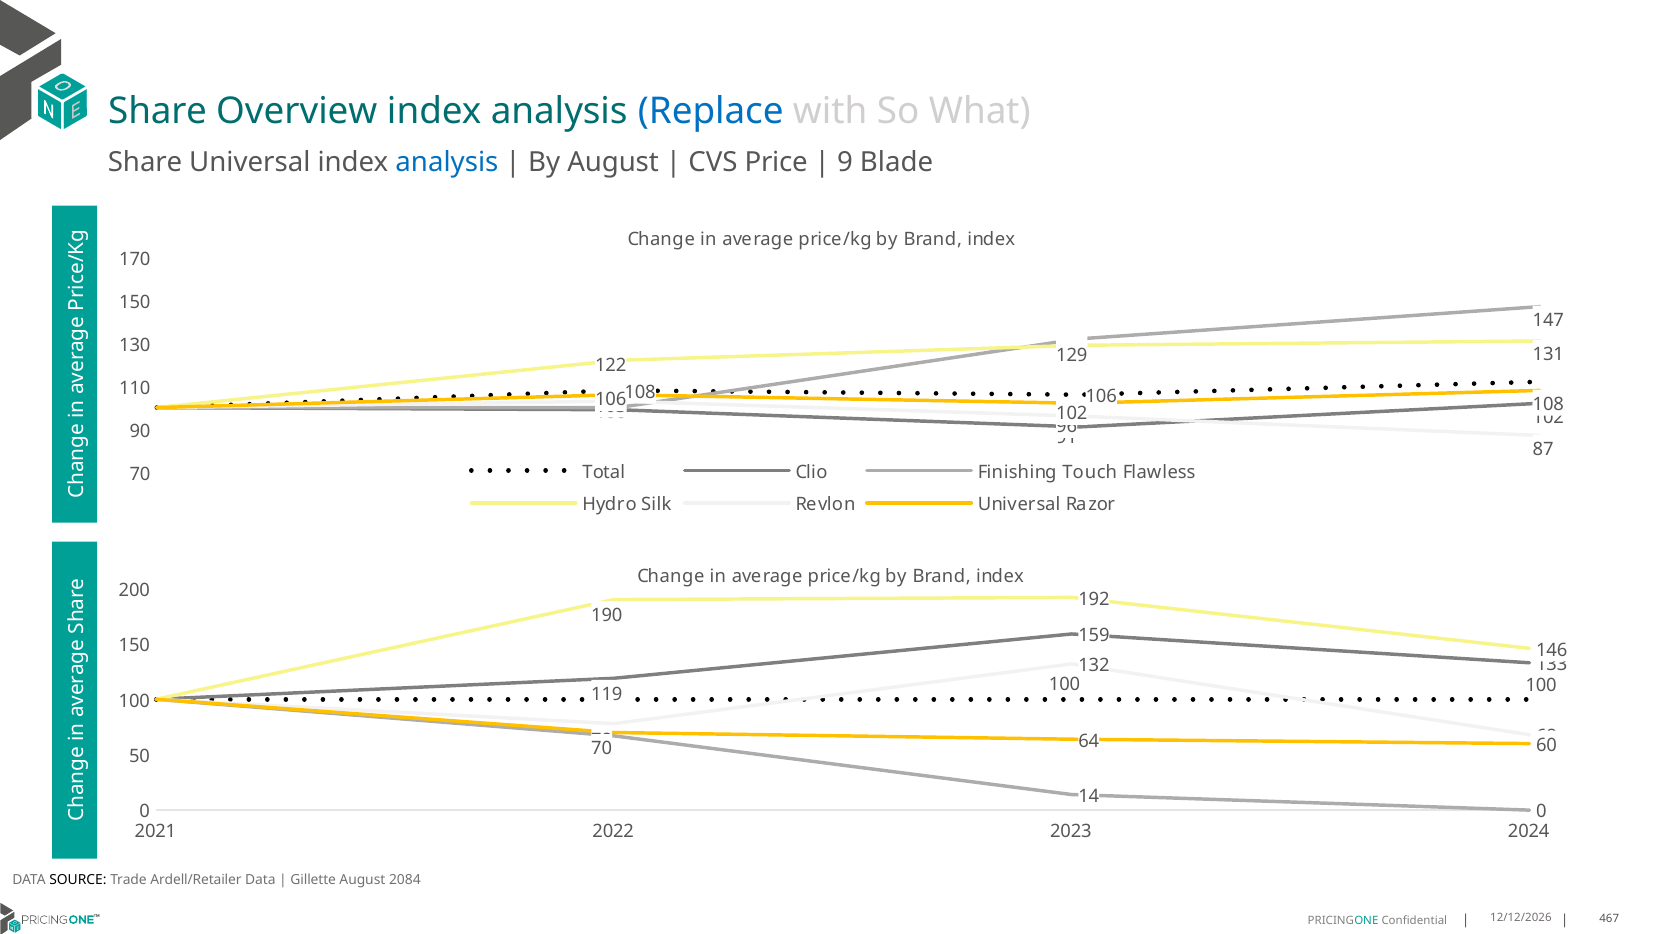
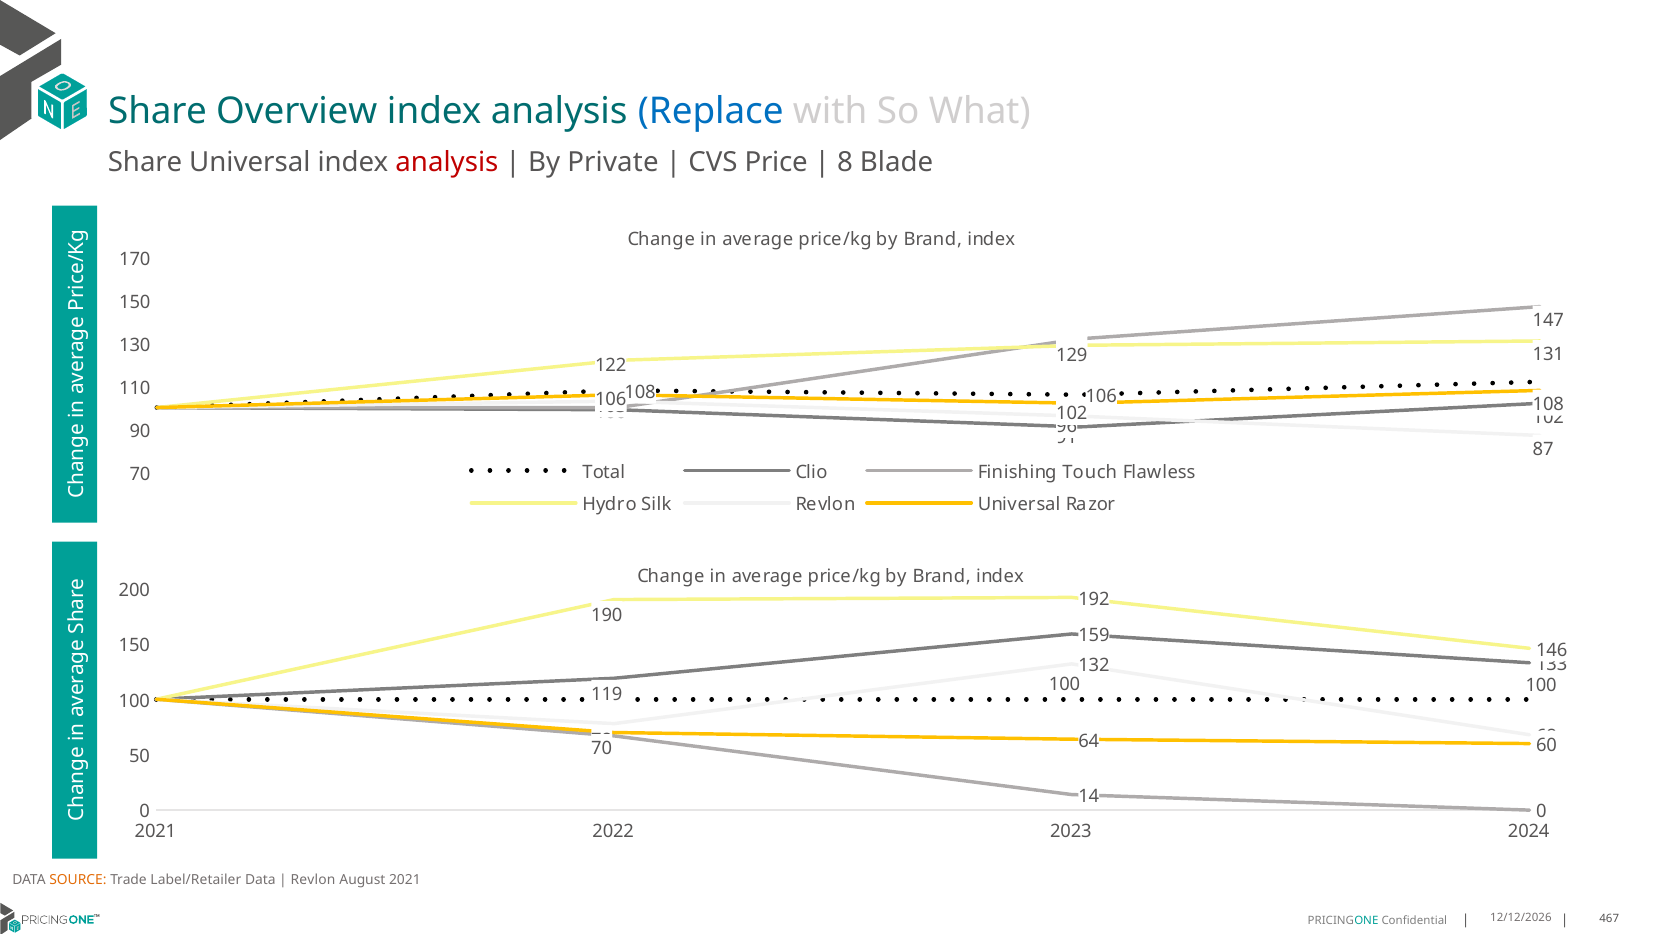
analysis colour: blue -> red (447, 162)
By August: August -> Private (613, 162)
9: 9 -> 8 (845, 162)
SOURCE colour: black -> orange (78, 879)
Ardell/Retailer: Ardell/Retailer -> Label/Retailer (196, 879)
Gillette: Gillette -> Revlon (313, 879)
August 2084: 2084 -> 2021 (405, 879)
